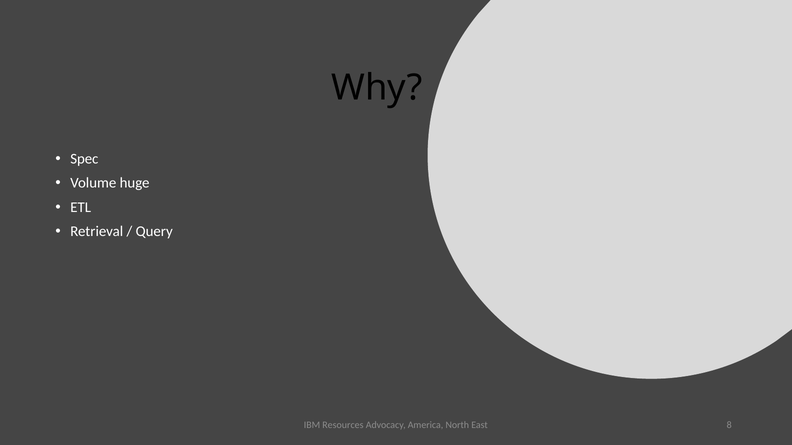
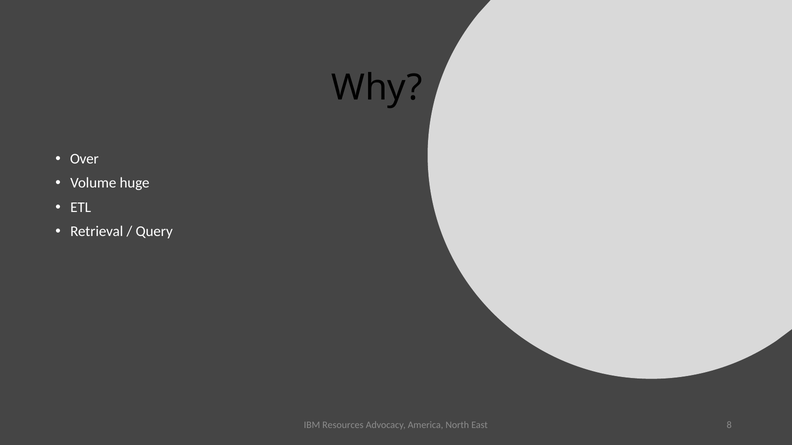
Spec: Spec -> Over (84, 159)
